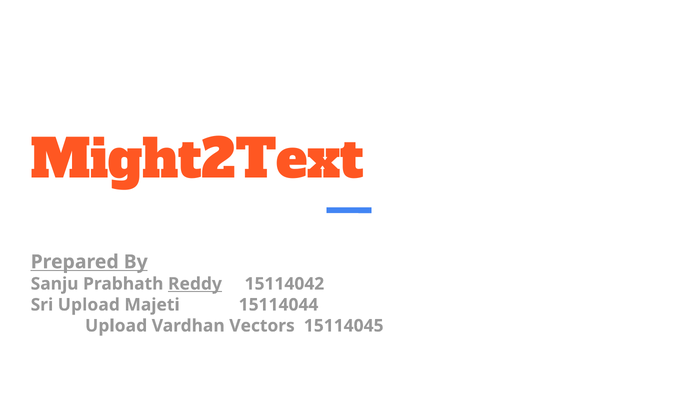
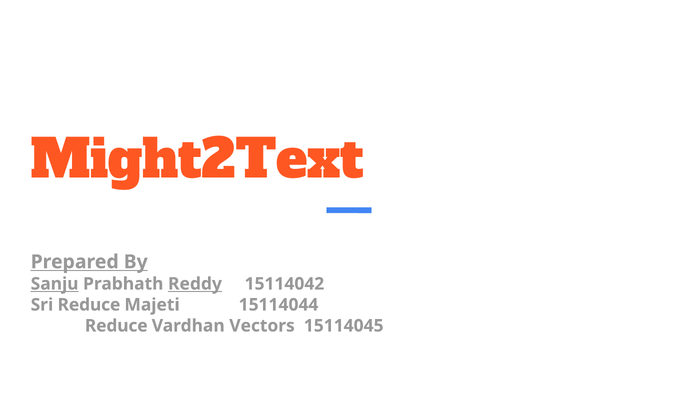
Sanju underline: none -> present (55, 284)
Sri Upload: Upload -> Reduce (89, 305)
Upload: Upload -> Reduce (116, 325)
